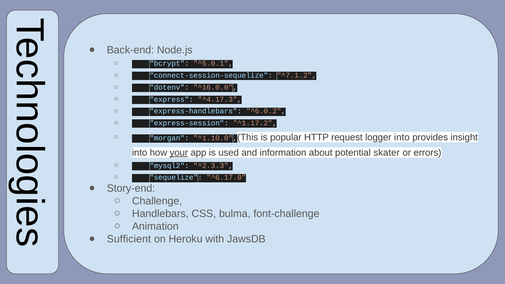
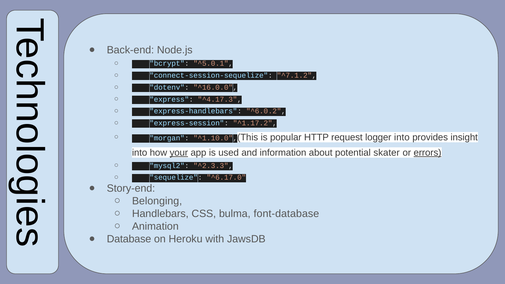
errors underline: none -> present (427, 153)
Challenge: Challenge -> Belonging (157, 201)
font-challenge: font-challenge -> font-database (286, 214)
Sufficient: Sufficient -> Database (129, 239)
